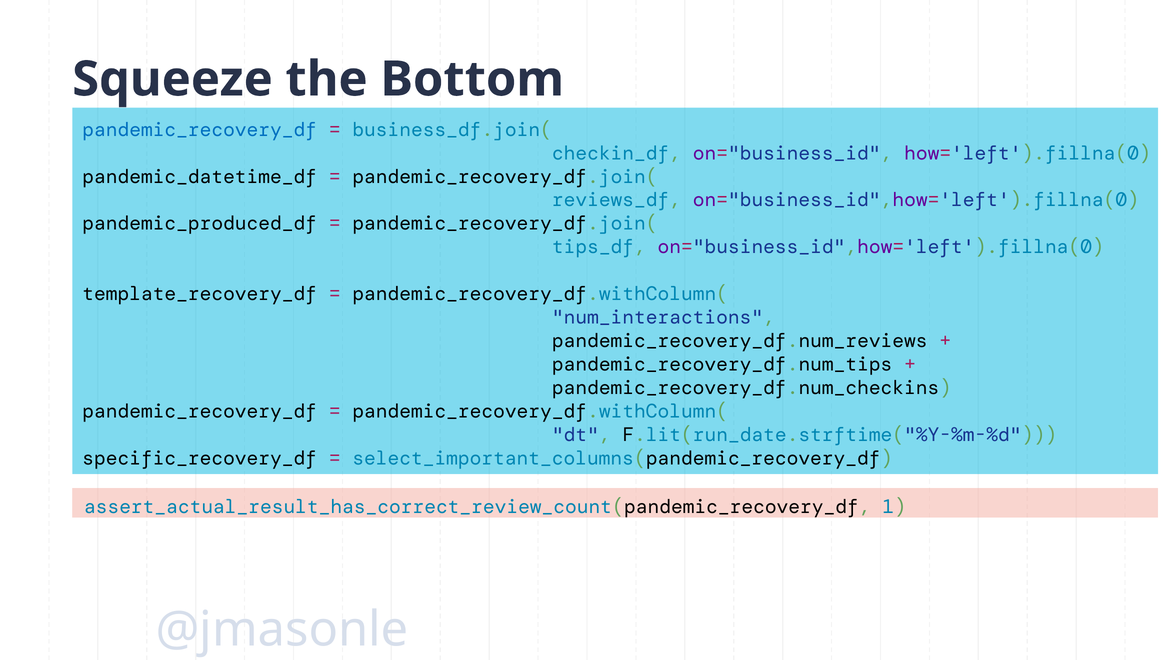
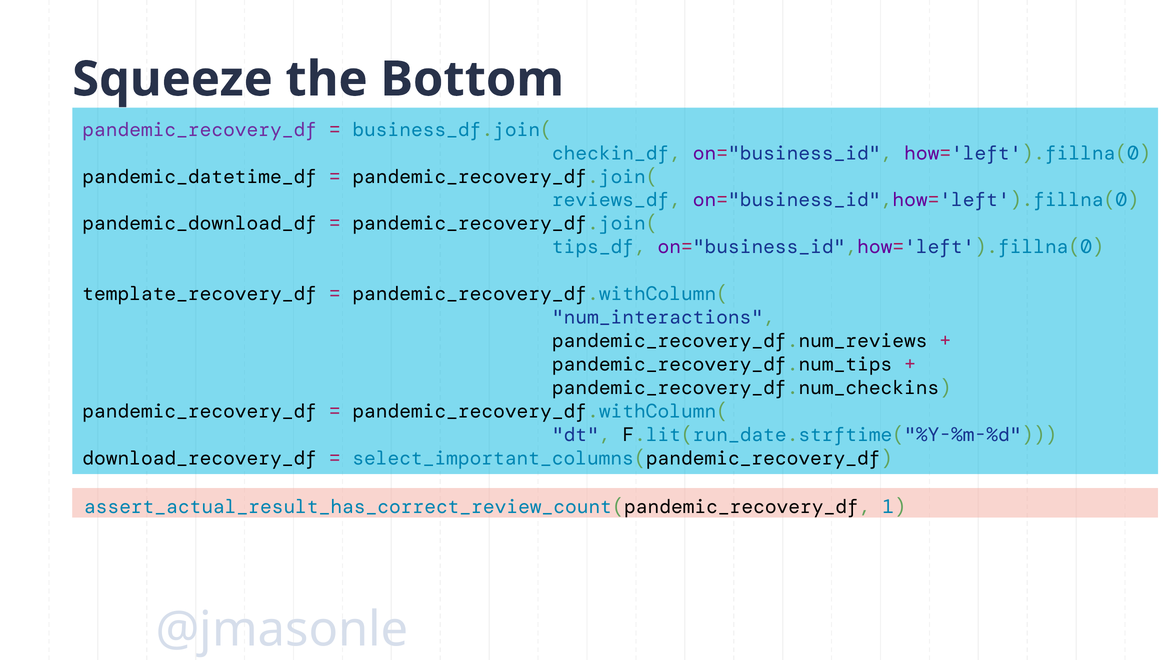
pandemic_recovery_df colour: blue -> purple (200, 130)
pandemic_produced_df: pandemic_produced_df -> pandemic_download_df (200, 224)
specific_recovery_df: specific_recovery_df -> download_recovery_df (200, 458)
